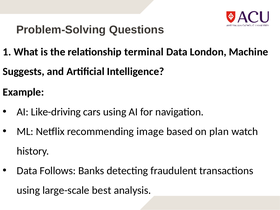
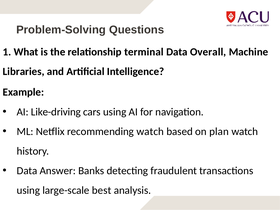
London: London -> Overall (208, 52)
Suggests: Suggests -> Libraries (24, 71)
recommending image: image -> watch (150, 131)
Follows: Follows -> Answer (58, 171)
